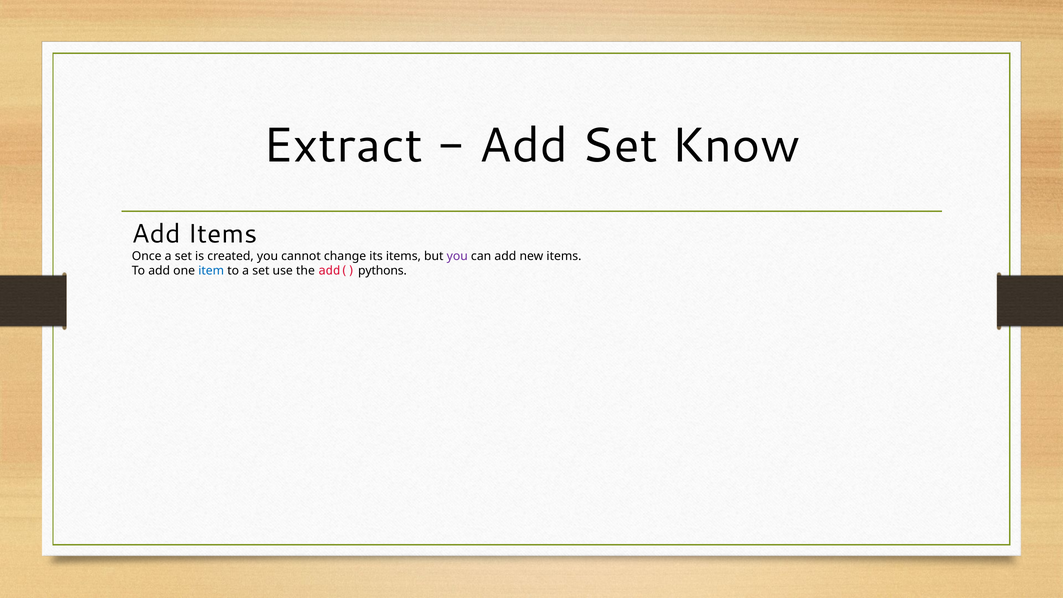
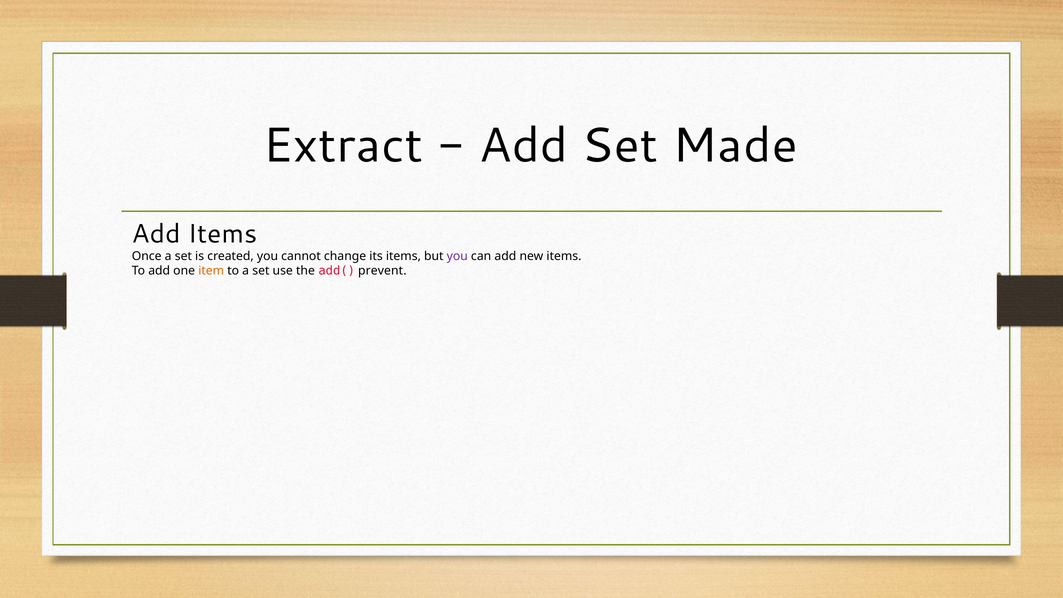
Know: Know -> Made (735, 146)
item colour: blue -> orange (211, 271)
pythons: pythons -> prevent (382, 271)
